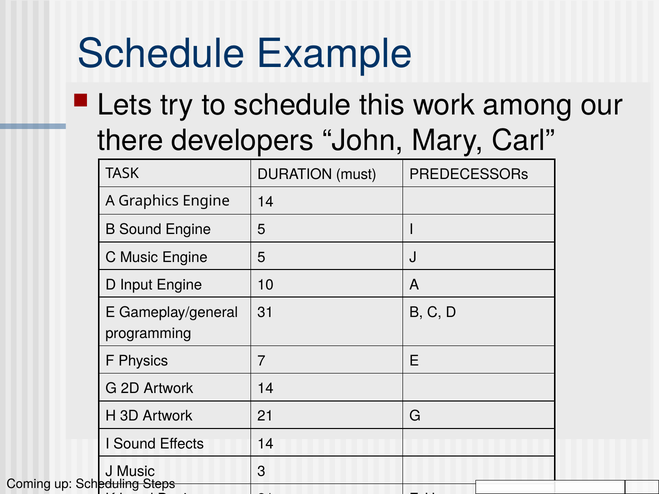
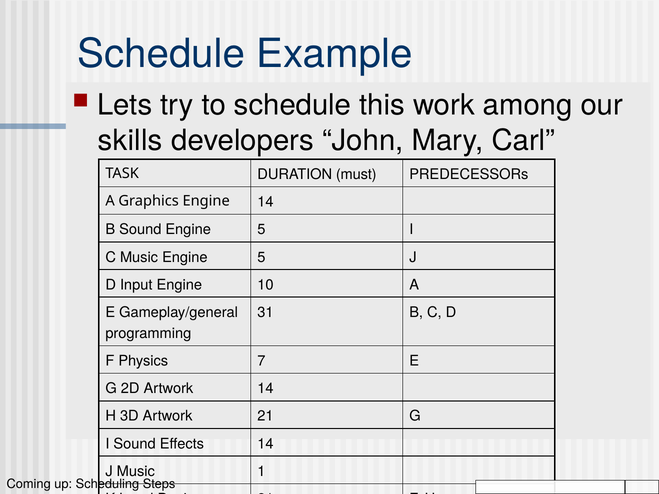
there: there -> skills (130, 140)
3: 3 -> 1 (261, 472)
